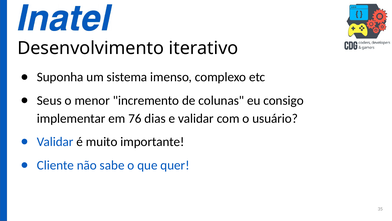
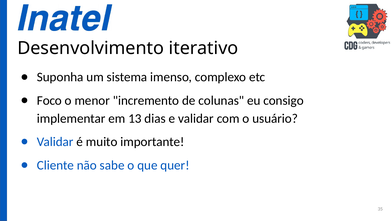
Seus: Seus -> Foco (49, 100)
76: 76 -> 13 (135, 118)
